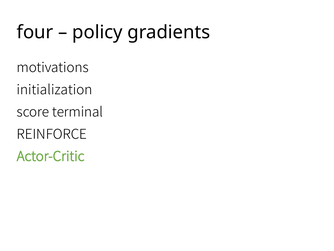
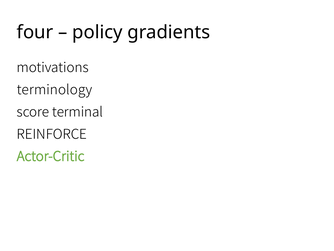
initialization: initialization -> terminology (54, 90)
